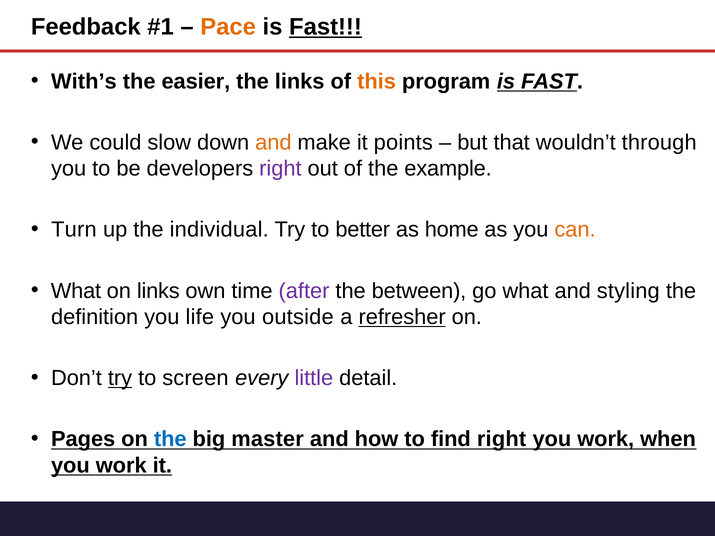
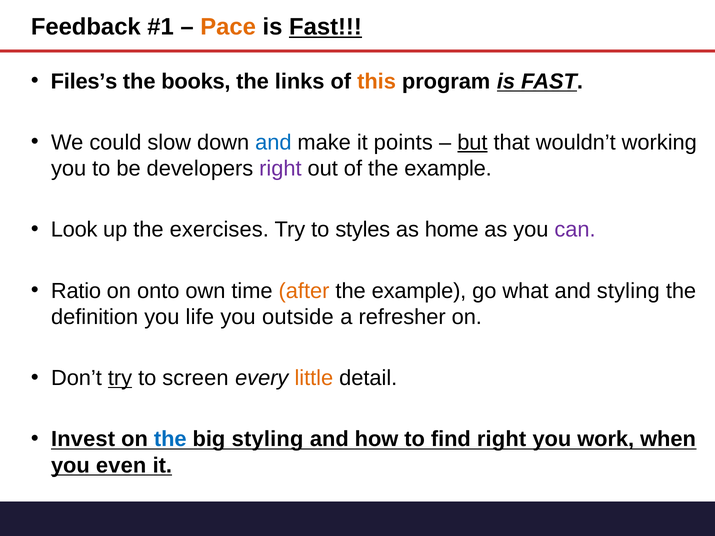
With’s: With’s -> Files’s (84, 81)
easier: easier -> books (196, 81)
and colour: orange -> blue (273, 143)
but underline: none -> present (472, 143)
through: through -> working (659, 143)
Turn: Turn -> Look (74, 230)
individual: individual -> exercises (219, 230)
better: better -> styles (363, 230)
can colour: orange -> purple (575, 230)
What: What -> Ratio (76, 291)
on links: links -> onto (158, 291)
after colour: purple -> orange (304, 291)
between: between -> example (419, 291)
refresher underline: present -> none (402, 317)
little colour: purple -> orange (314, 378)
Pages: Pages -> Invest (83, 439)
big master: master -> styling (268, 439)
work: work -> even (121, 466)
